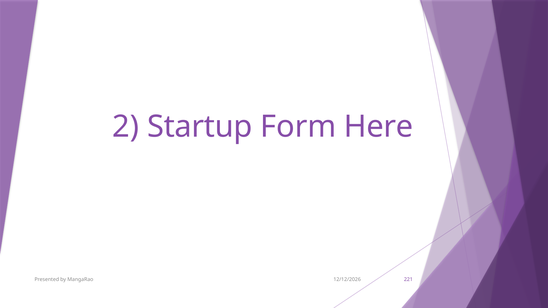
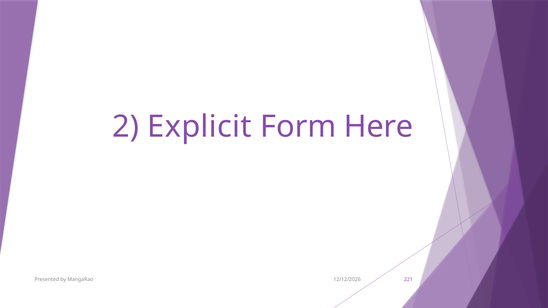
Startup: Startup -> Explicit (199, 127)
